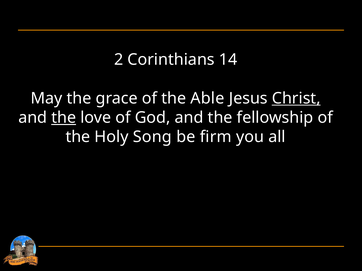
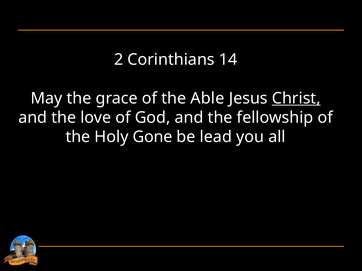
the underline: present -> none (64, 118)
Song: Song -> Gone (153, 137)
firm: firm -> lead (216, 137)
